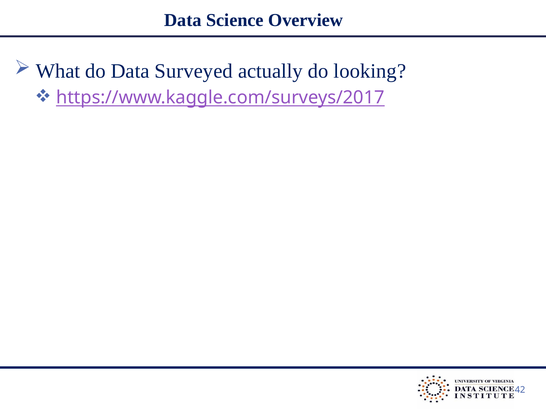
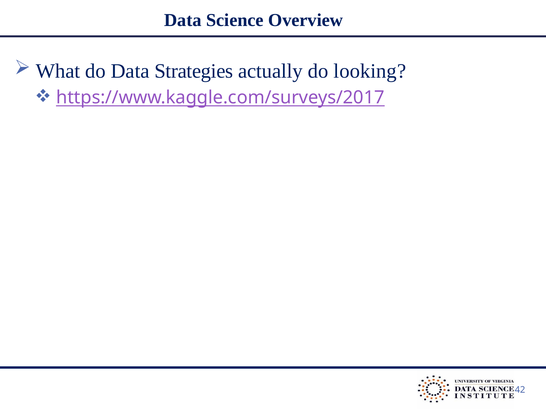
Surveyed: Surveyed -> Strategies (194, 71)
